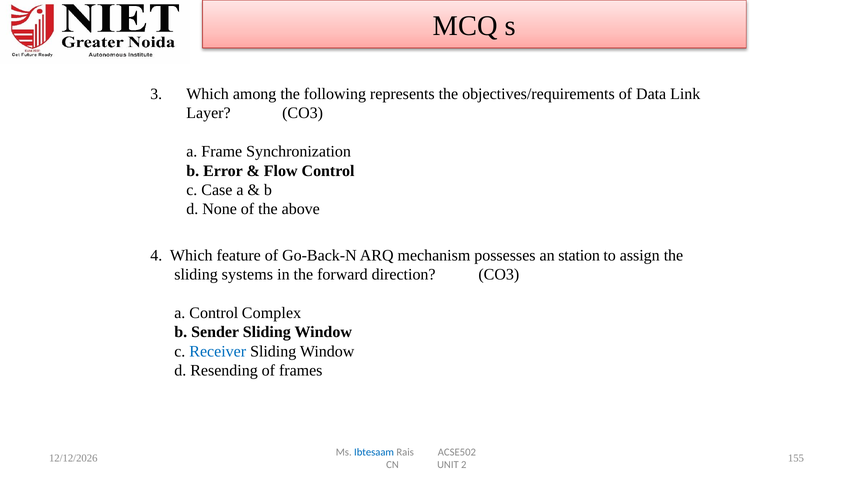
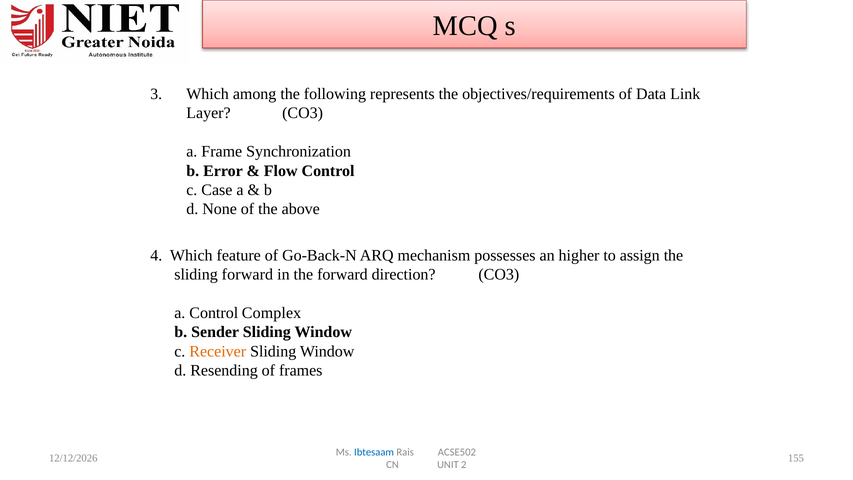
station: station -> higher (579, 255)
sliding systems: systems -> forward (247, 274)
Receiver colour: blue -> orange (218, 351)
